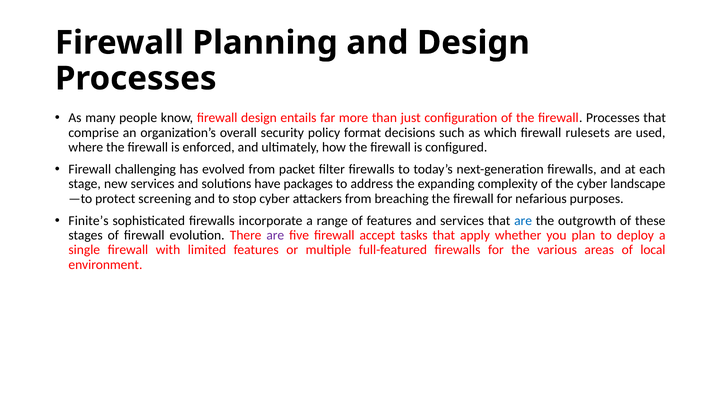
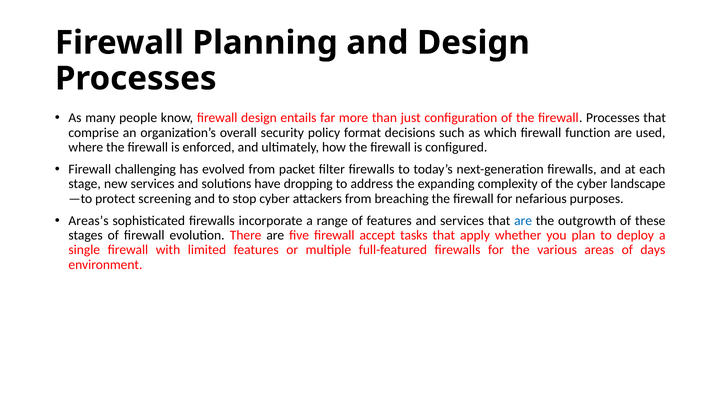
rulesets: rulesets -> function (588, 132)
packages: packages -> dropping (308, 184)
Finite’s: Finite’s -> Areas’s (89, 221)
are colour: purple -> black (275, 235)
local: local -> days (653, 250)
